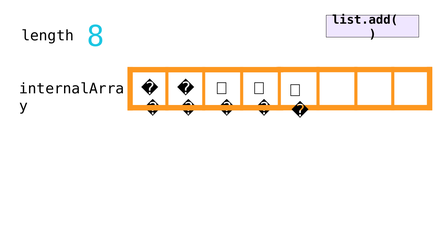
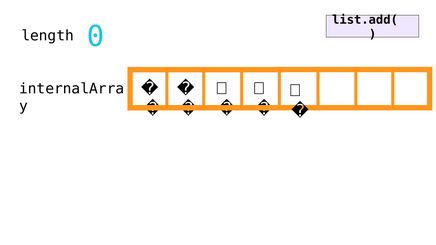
8: 8 -> 0 (96, 37)
